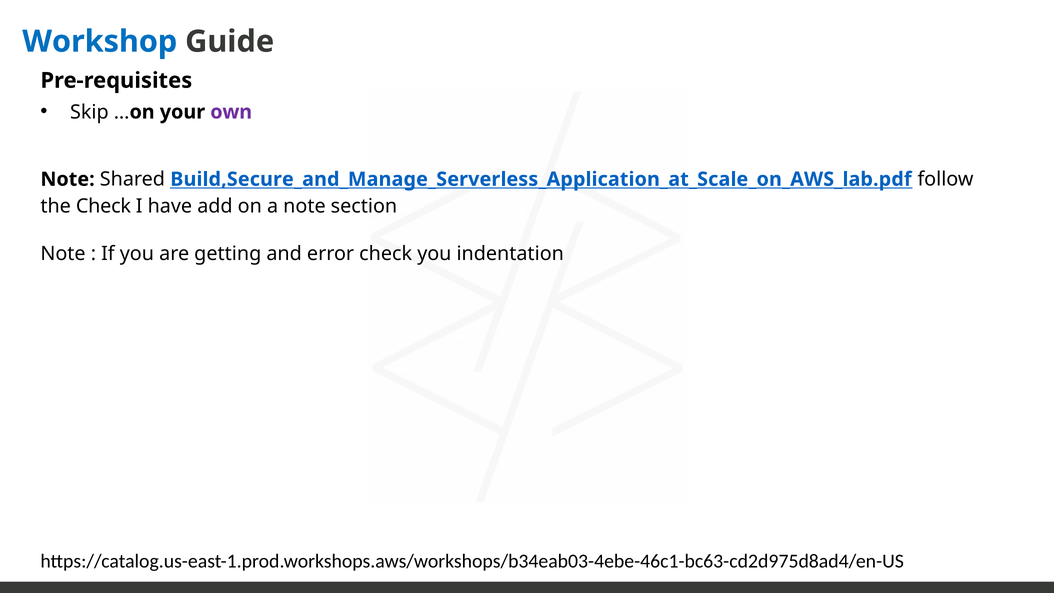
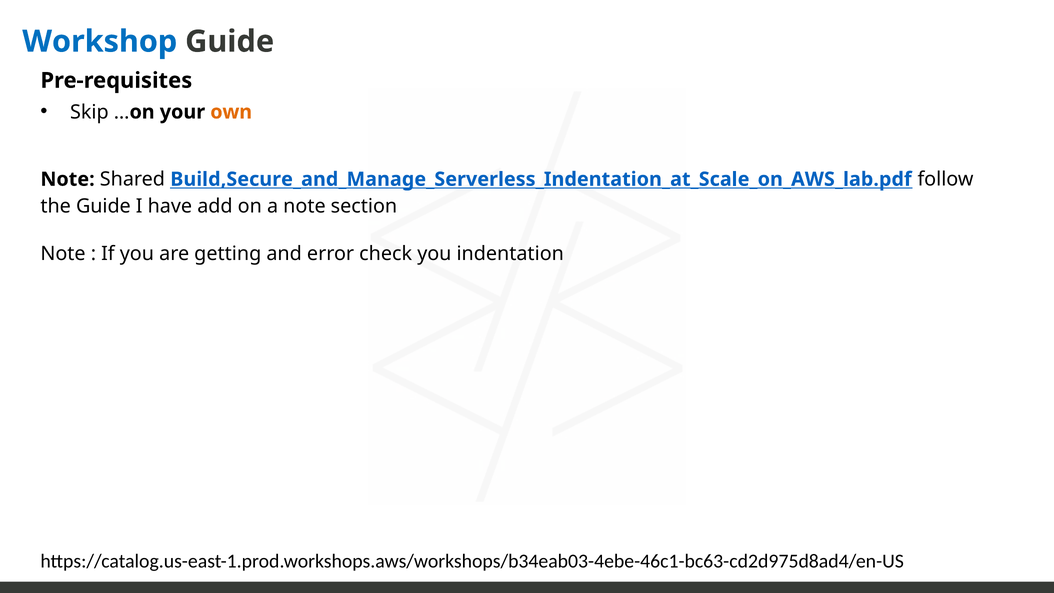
own colour: purple -> orange (231, 112)
Build,Secure_and_Manage_Serverless_Application_at_Scale_on_AWS_lab.pdf: Build,Secure_and_Manage_Serverless_Application_at_Scale_on_AWS_lab.pdf -> Build,Secure_and_Manage_Serverless_Indentation_at_Scale_on_AWS_lab.pdf (541, 179)
the Check: Check -> Guide (103, 206)
